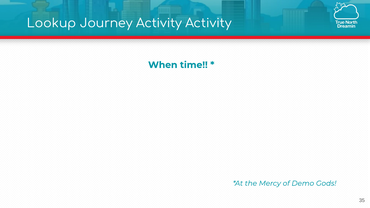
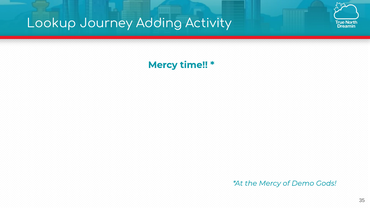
Journey Activity: Activity -> Adding (159, 23)
When: When -> Mercy (163, 65)
